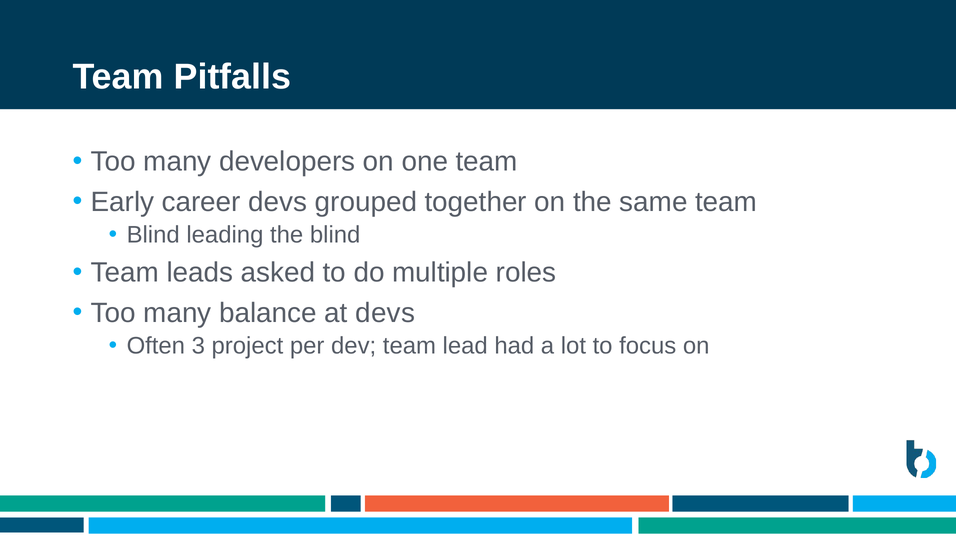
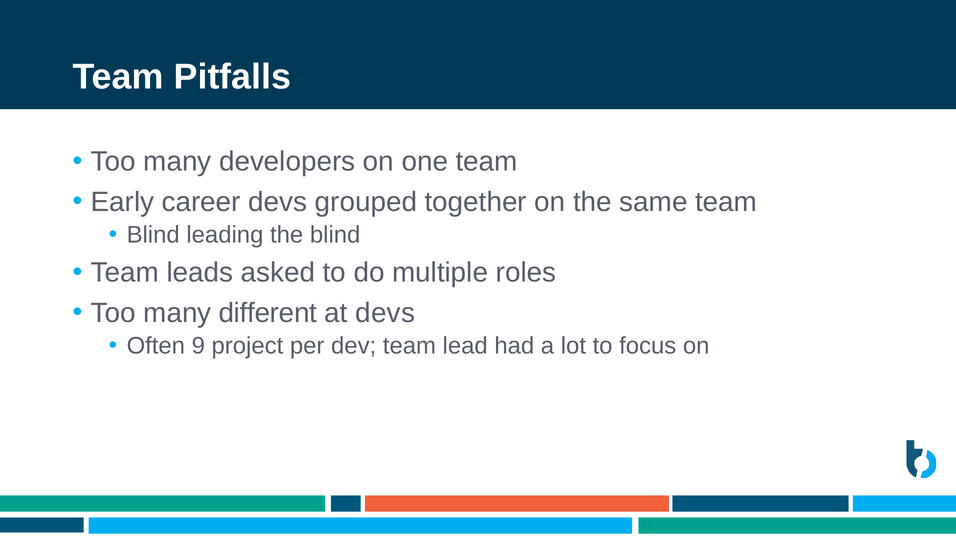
balance: balance -> different (268, 313)
3: 3 -> 9 (198, 346)
